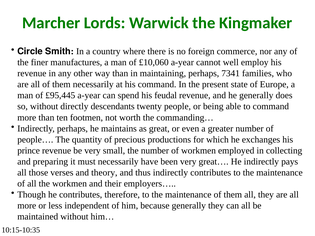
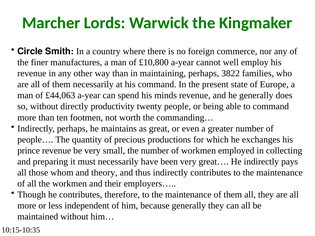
£10,060: £10,060 -> £10,800 (154, 62)
7341: 7341 -> 3822 (231, 73)
£95,445: £95,445 -> £44,063 (60, 96)
feudal: feudal -> minds (166, 96)
descendants: descendants -> productivity (113, 107)
verses: verses -> whom (62, 173)
